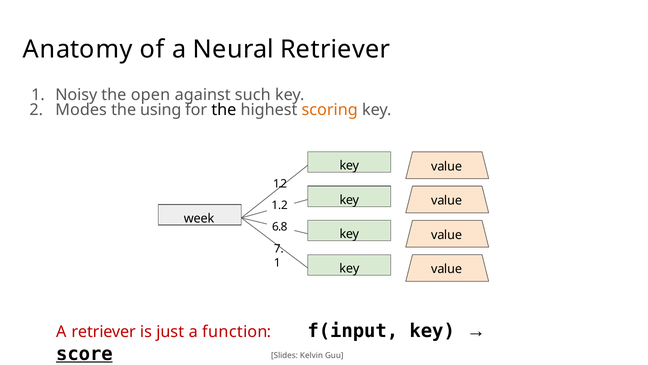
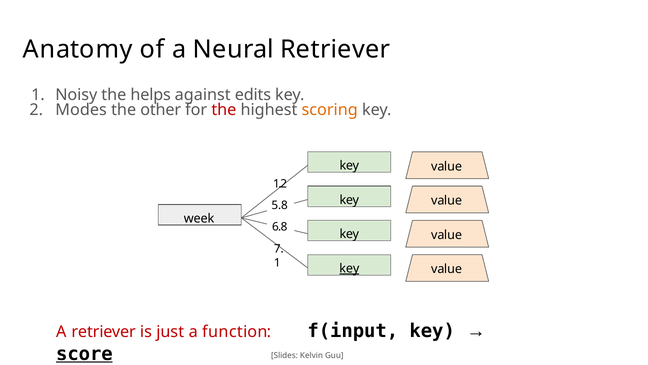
open: open -> helps (151, 95)
such: such -> edits (253, 95)
using: using -> other (161, 110)
the colour: black -> red (224, 110)
1.2: 1.2 -> 5.8 (280, 205)
key underline: none -> present (349, 268)
